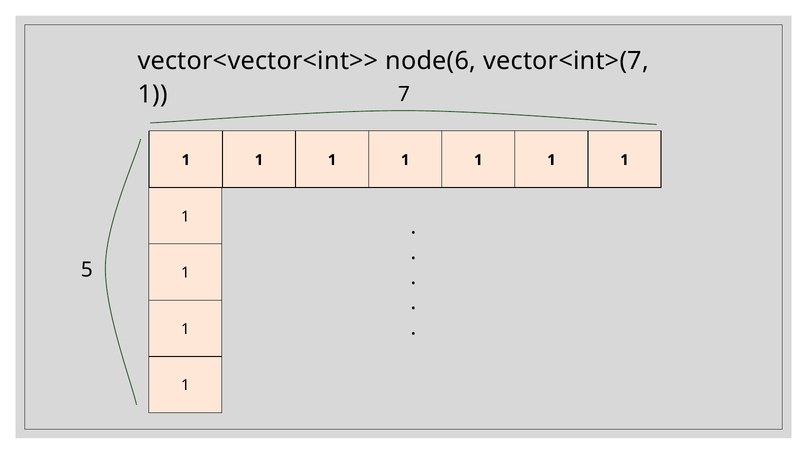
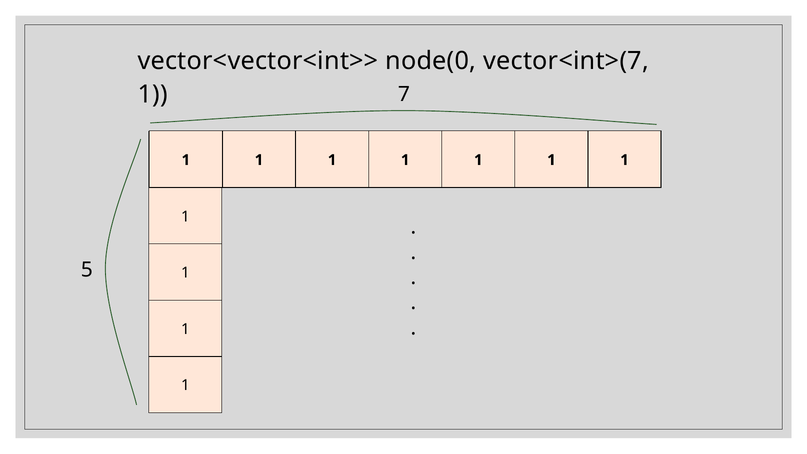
node(6: node(6 -> node(0 (431, 61)
